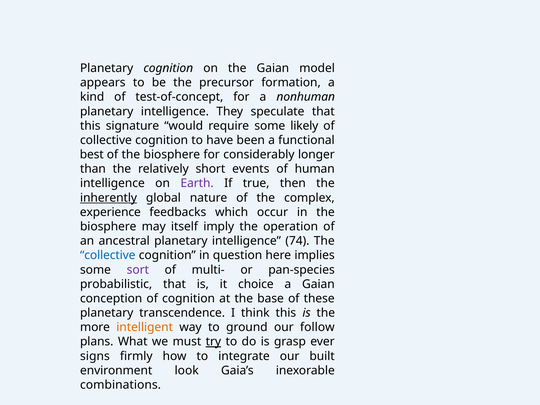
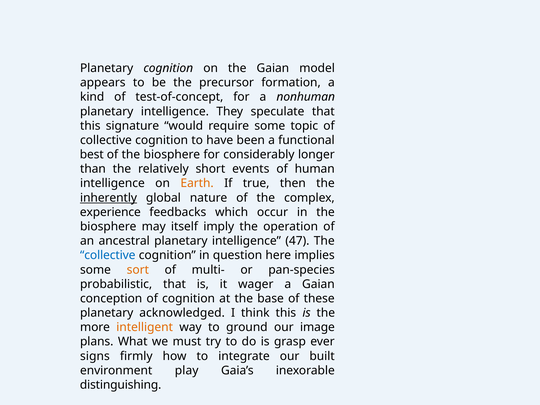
likely: likely -> topic (304, 126)
Earth colour: purple -> orange (197, 183)
74: 74 -> 47 (297, 241)
sort colour: purple -> orange (138, 270)
choice: choice -> wager (256, 284)
transcendence: transcendence -> acknowledged (182, 313)
follow: follow -> image (317, 327)
try underline: present -> none (213, 342)
look: look -> play (187, 370)
combinations: combinations -> distinguishing (121, 385)
